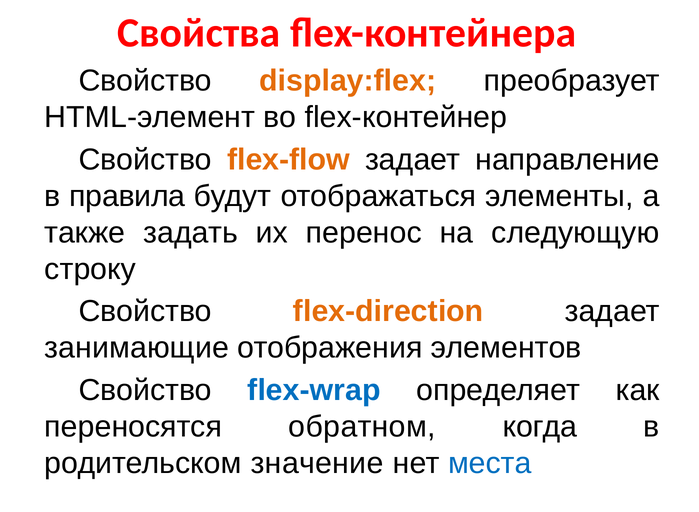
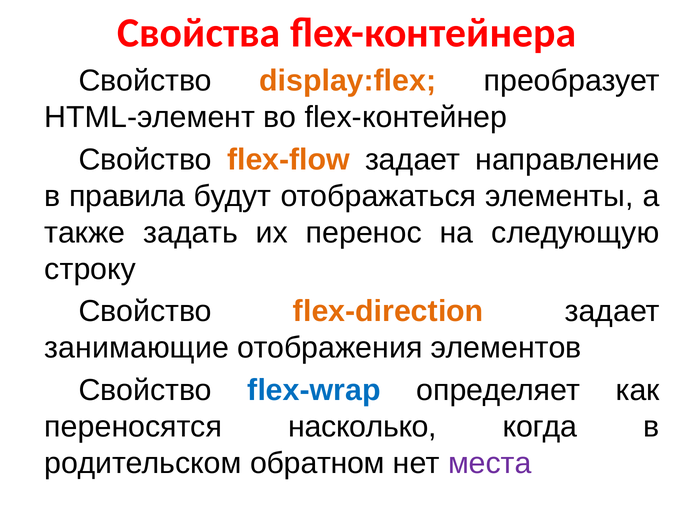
обратном: обратном -> насколько (362, 427)
значение: значение -> обратном (317, 463)
места colour: blue -> purple (490, 463)
